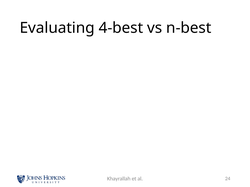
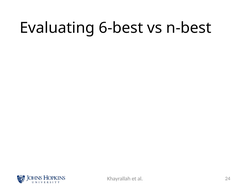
4-best: 4-best -> 6-best (121, 28)
